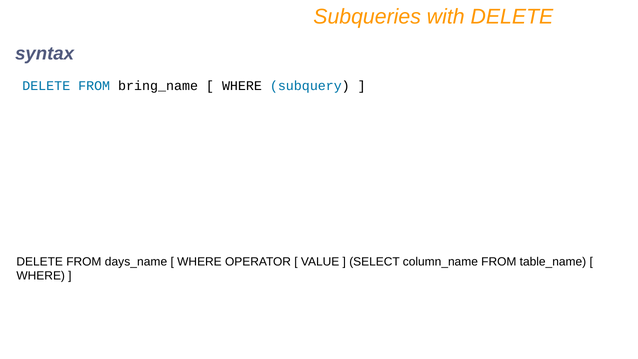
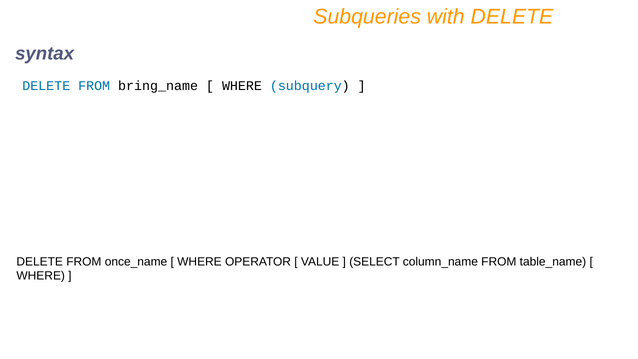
days_name: days_name -> once_name (136, 262)
